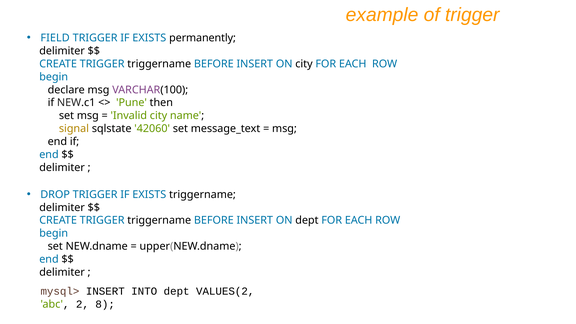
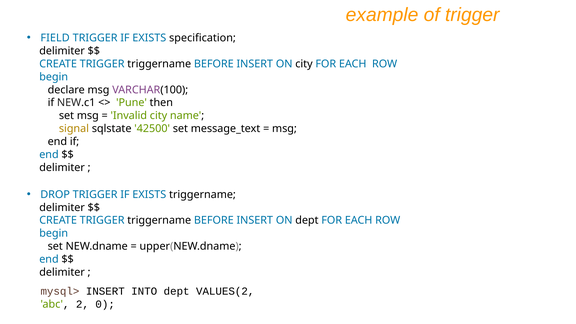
permanently: permanently -> specification (202, 38)
42060: 42060 -> 42500 (152, 129)
8: 8 -> 0 (105, 304)
